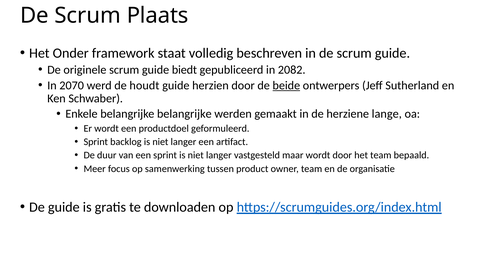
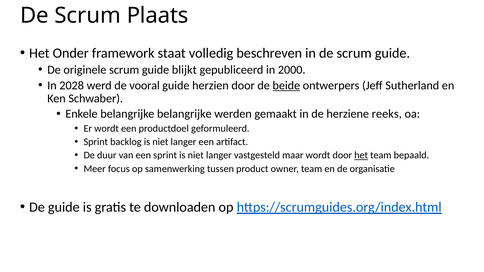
biedt: biedt -> blijkt (184, 70)
2082: 2082 -> 2000 (292, 70)
2070: 2070 -> 2028 (72, 85)
houdt: houdt -> vooral (145, 85)
lange: lange -> reeks (387, 114)
het underline: none -> present (361, 155)
